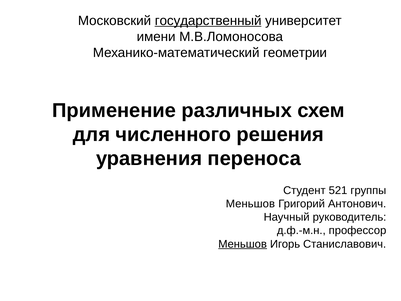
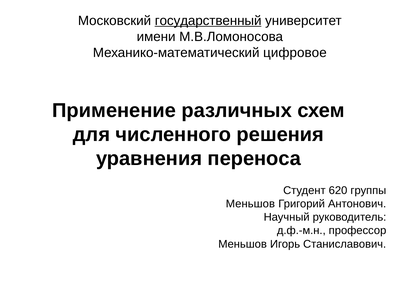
геометрии: геометрии -> цифровое (295, 53)
521: 521 -> 620 (338, 190)
Меньшов underline: present -> none (243, 244)
